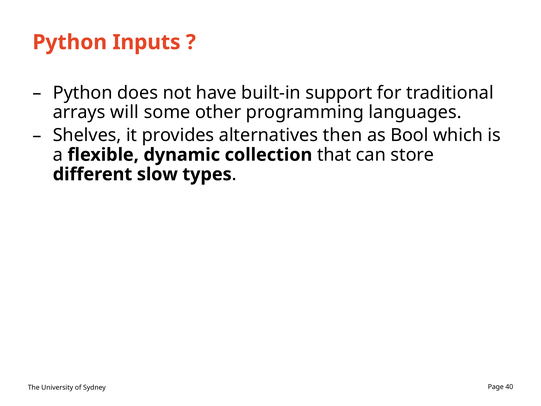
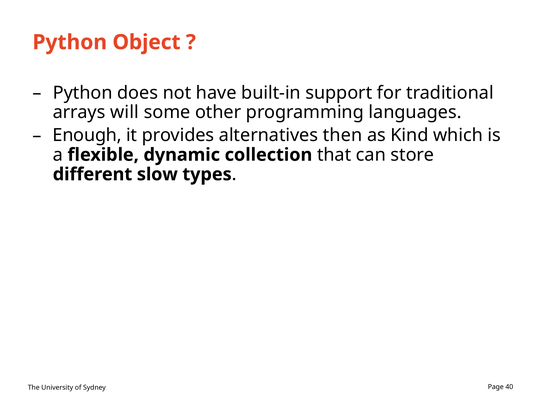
Inputs: Inputs -> Object (147, 42)
Shelves: Shelves -> Enough (87, 135)
Bool: Bool -> Kind (409, 135)
